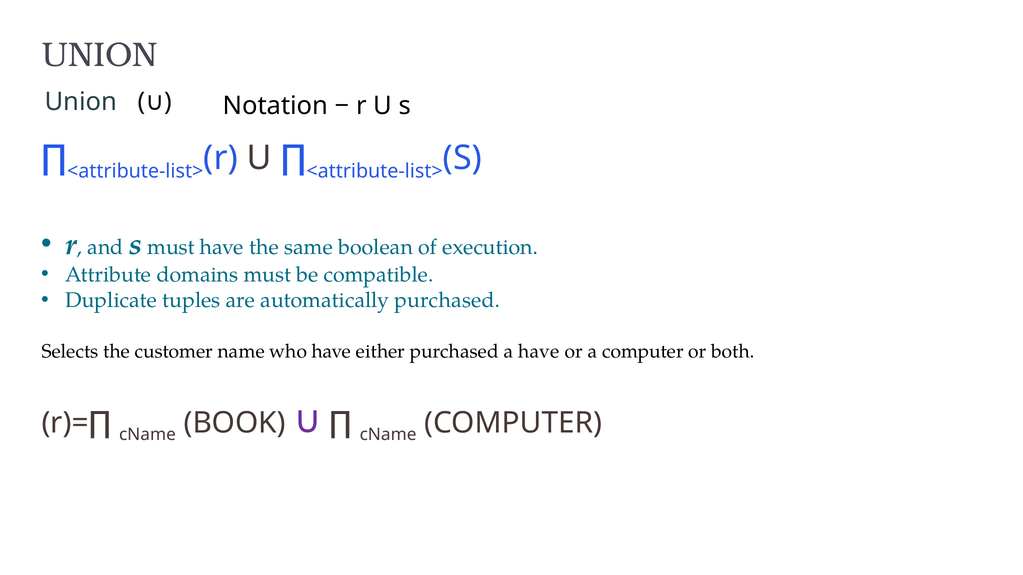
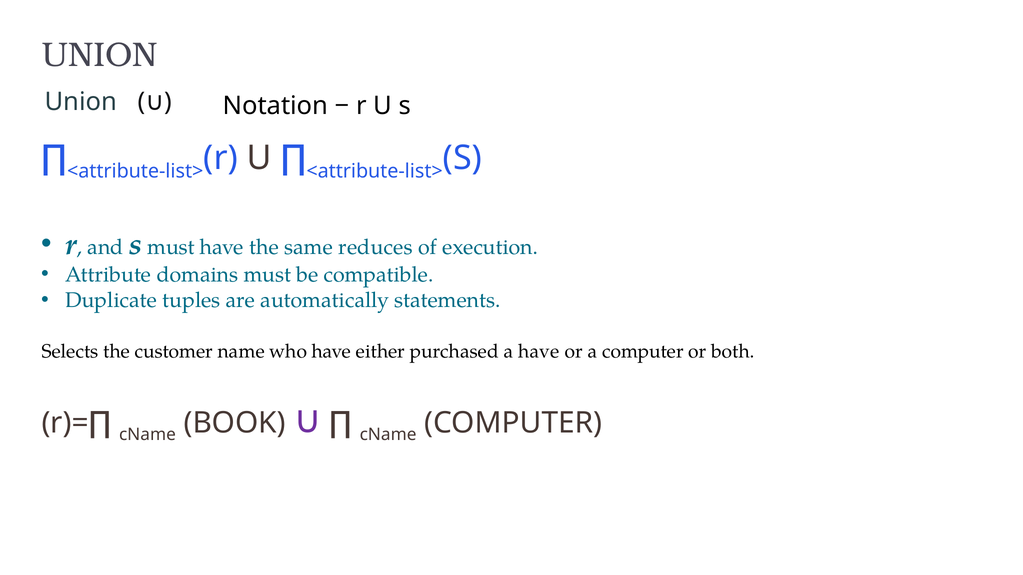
boolean: boolean -> reduces (376, 248)
automatically purchased: purchased -> statements (447, 300)
